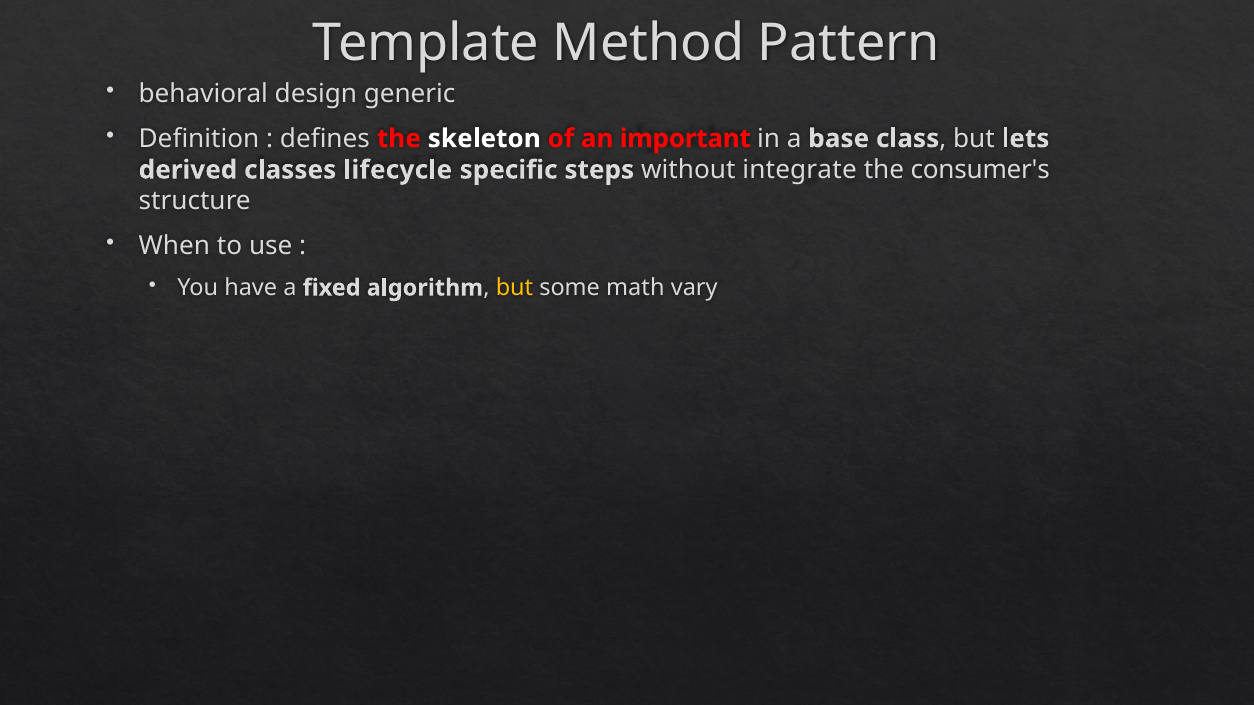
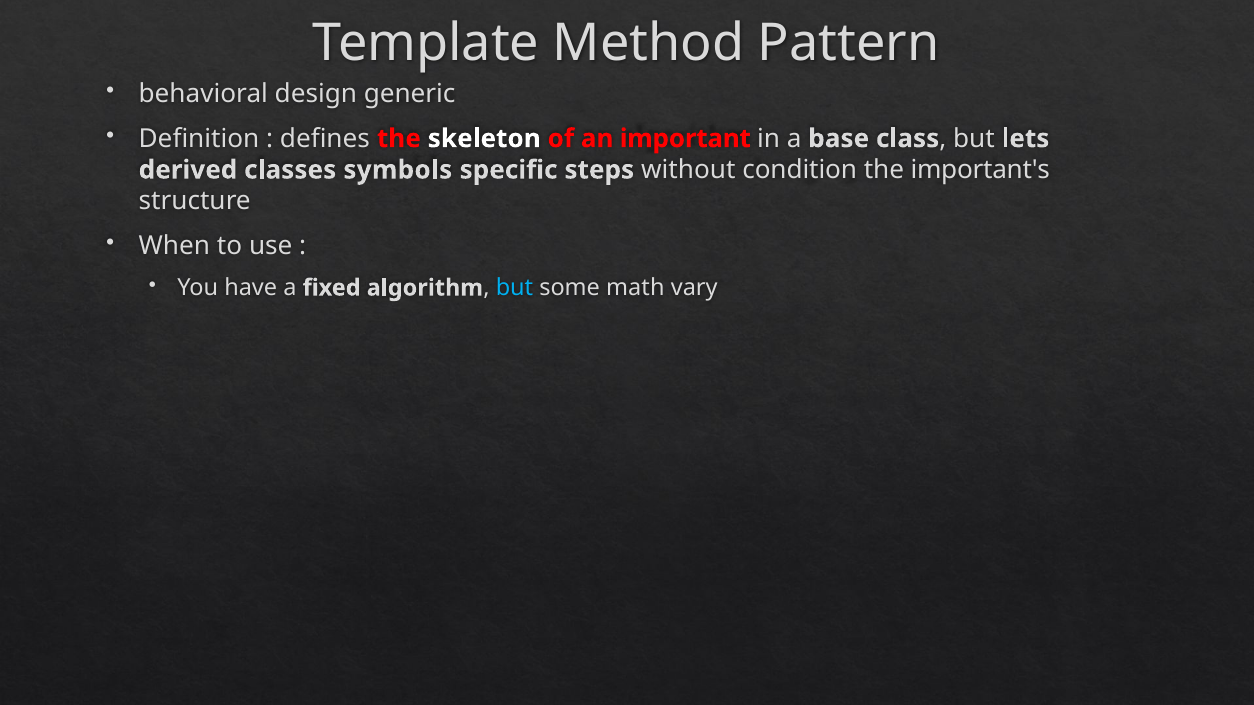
lifecycle: lifecycle -> symbols (398, 170)
integrate: integrate -> condition (800, 170)
consumer's: consumer's -> important's (980, 170)
but colour: yellow -> light blue (514, 288)
